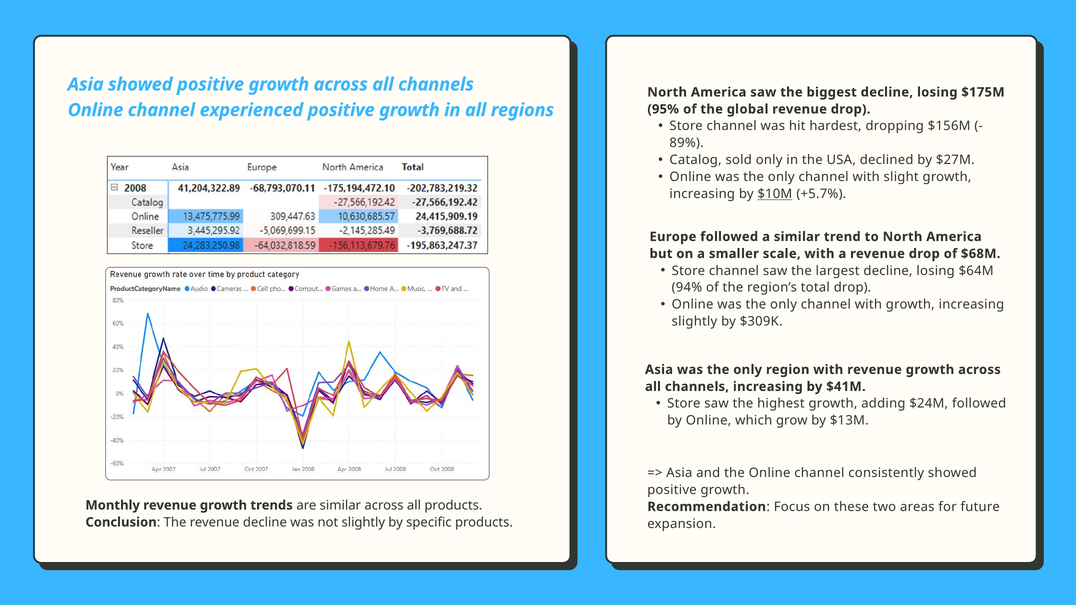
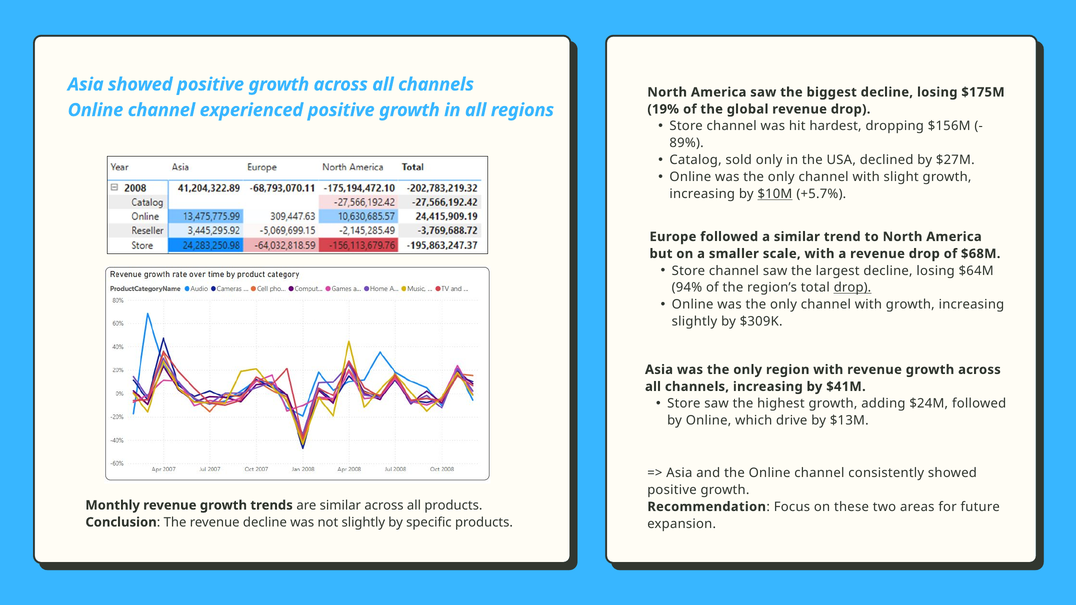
95%: 95% -> 19% (663, 109)
drop underline: none -> present (853, 288)
grow: grow -> drive (792, 421)
